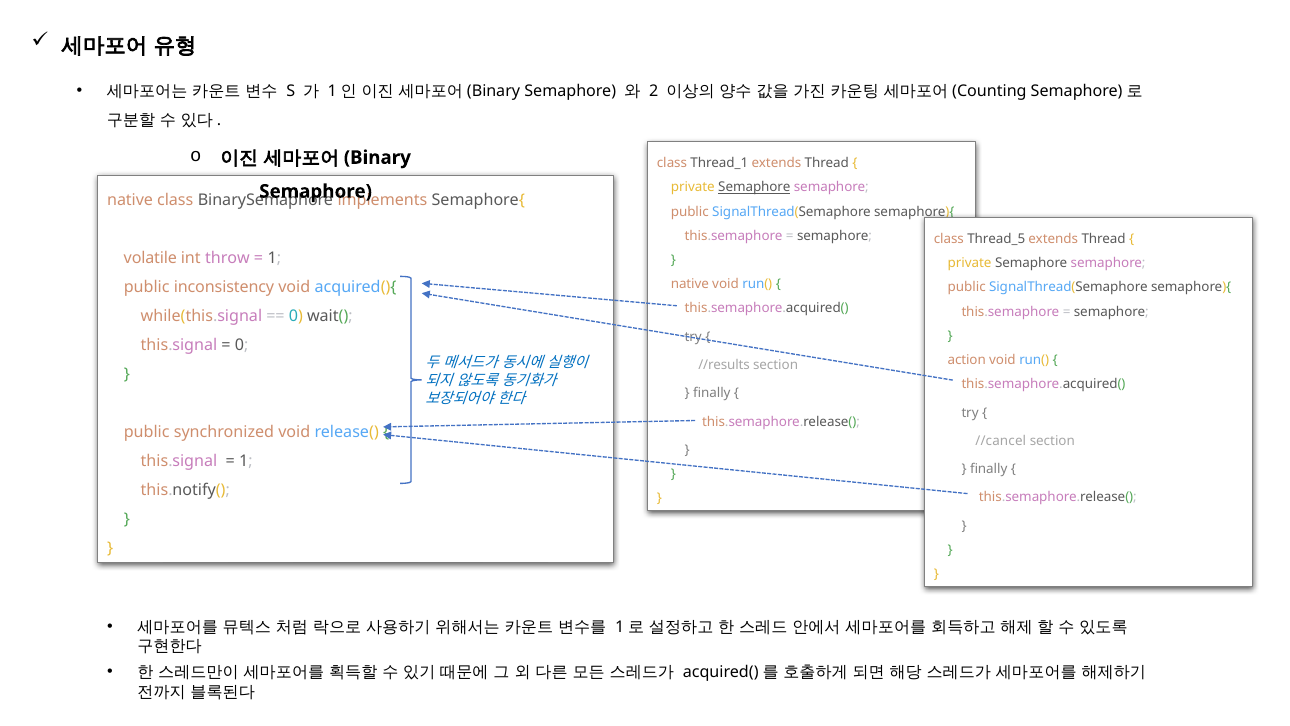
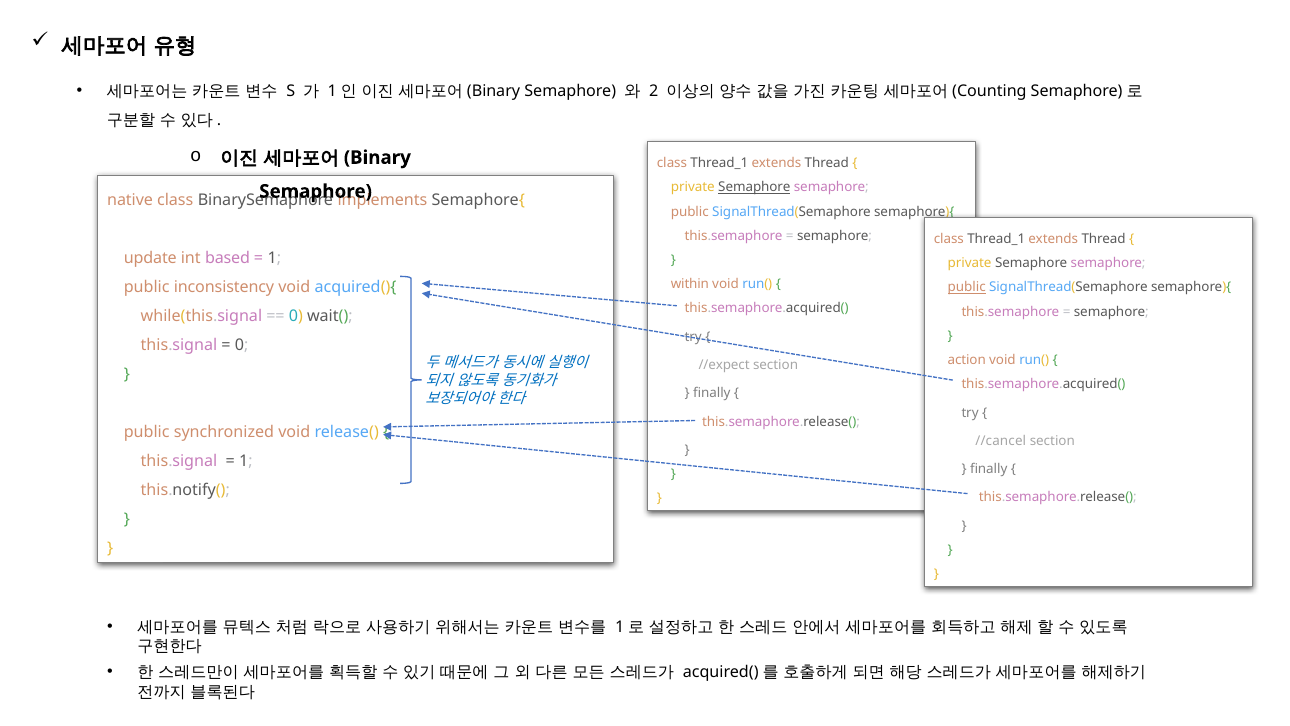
Thread_5: Thread_5 -> Thread_1 (996, 239)
volatile: volatile -> update (150, 258)
throw: throw -> based (228, 258)
native: native -> within (690, 284)
public underline: none -> present (967, 287)
//results: //results -> //expect (724, 365)
